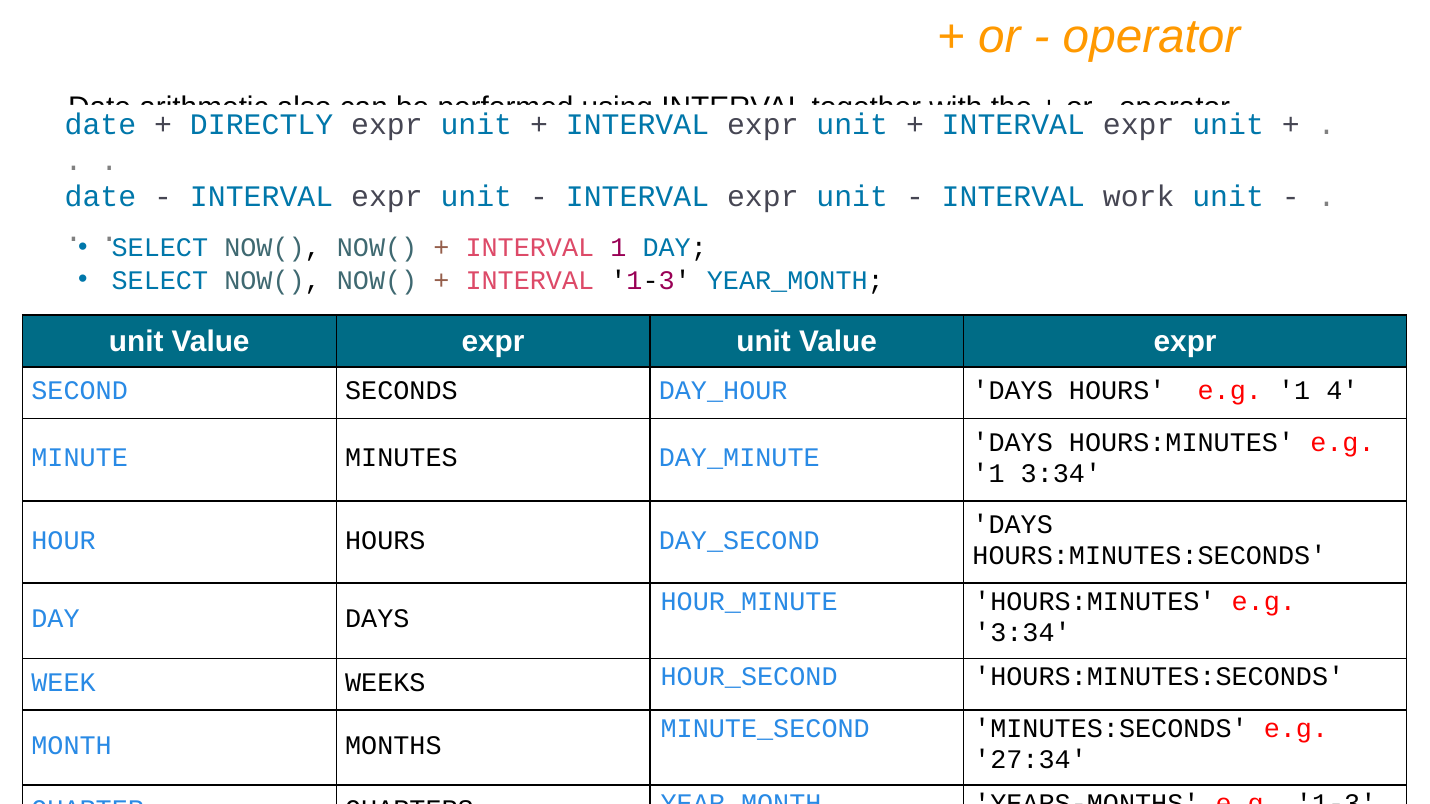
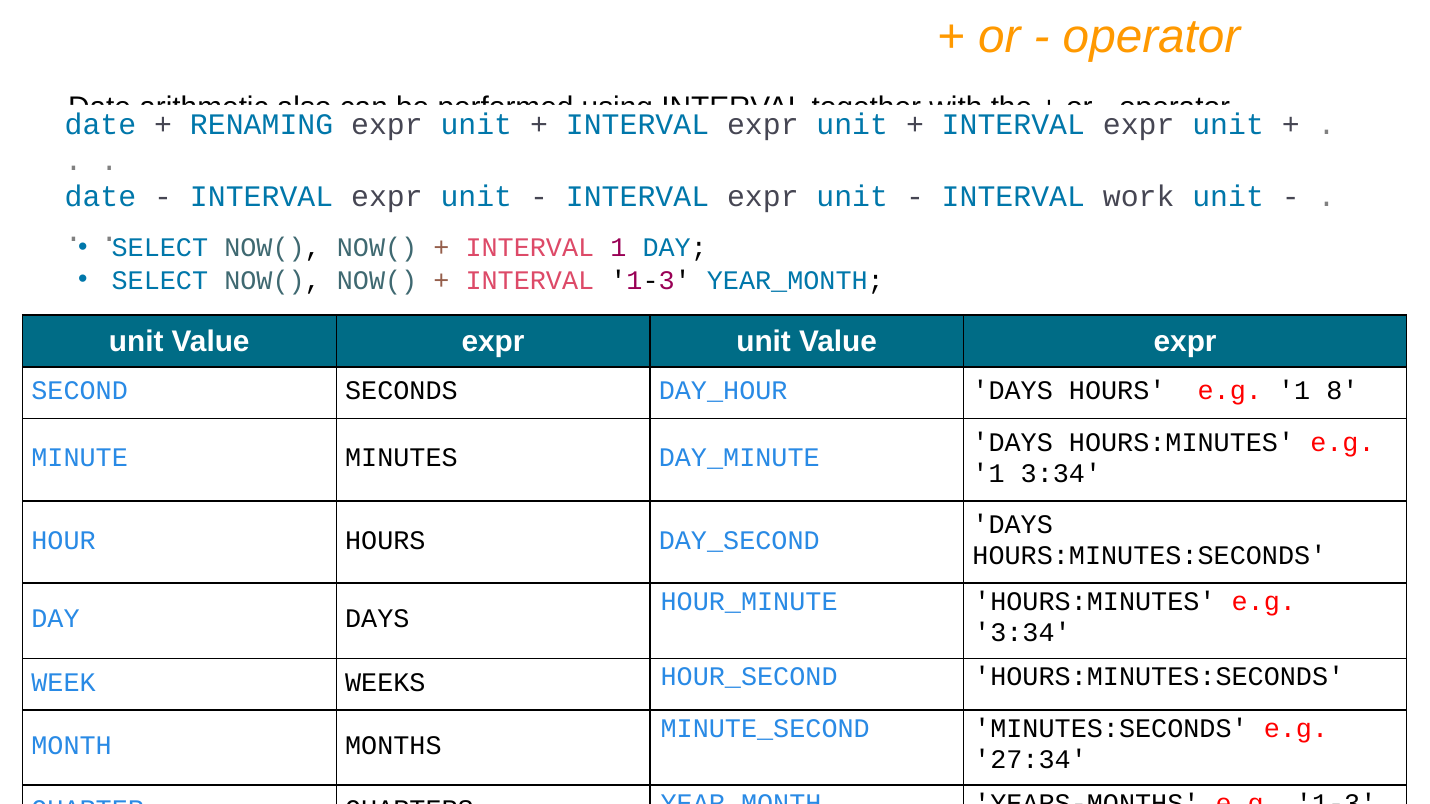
DIRECTLY: DIRECTLY -> RENAMING (262, 125)
4: 4 -> 8 (1342, 391)
